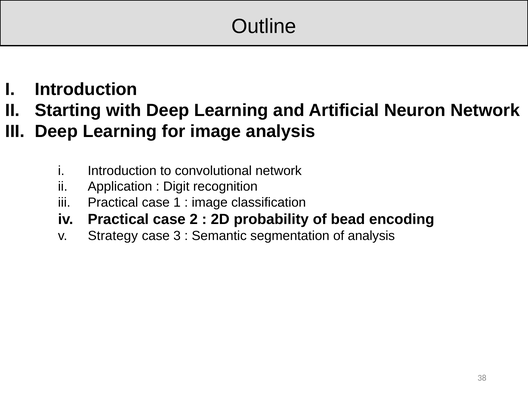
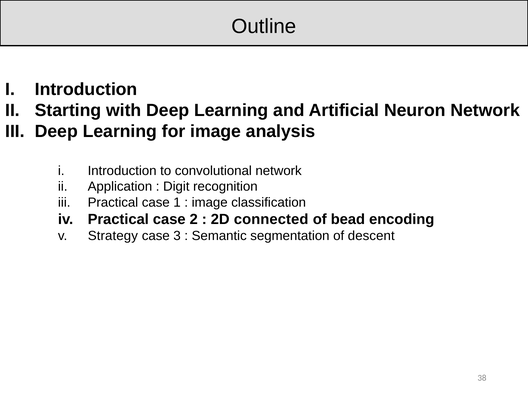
probability: probability -> connected (271, 219)
of analysis: analysis -> descent (371, 236)
